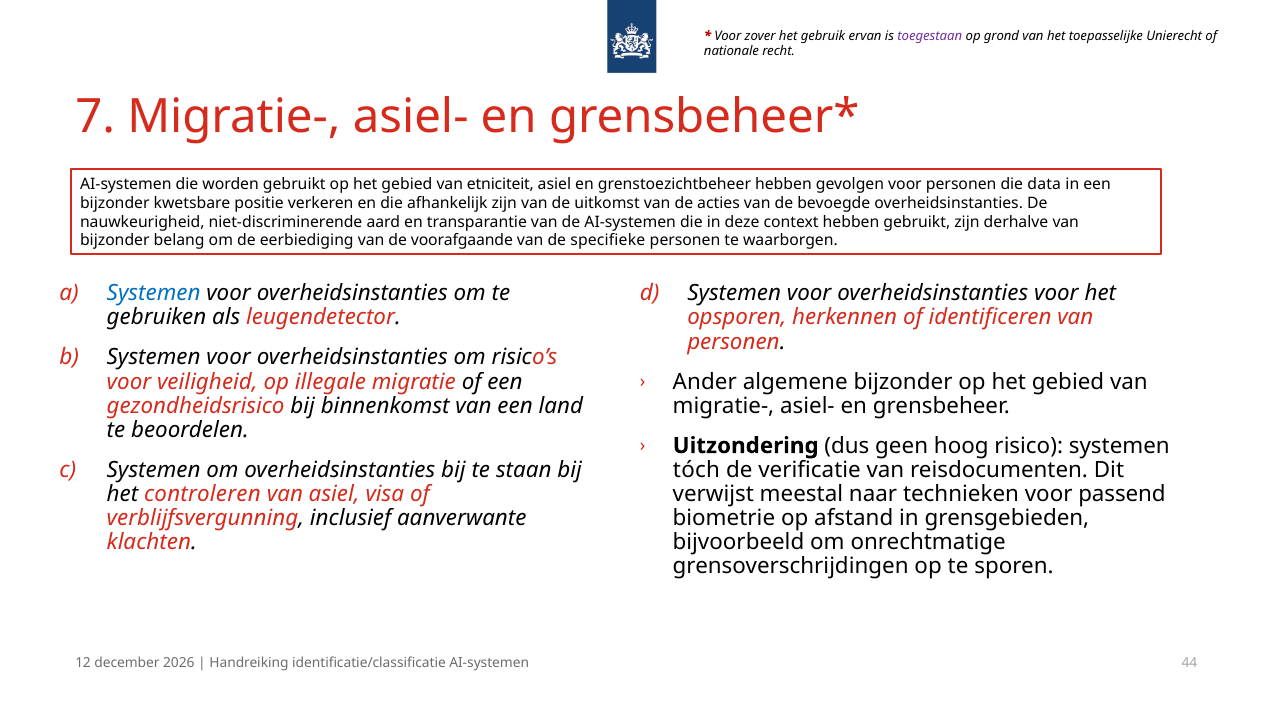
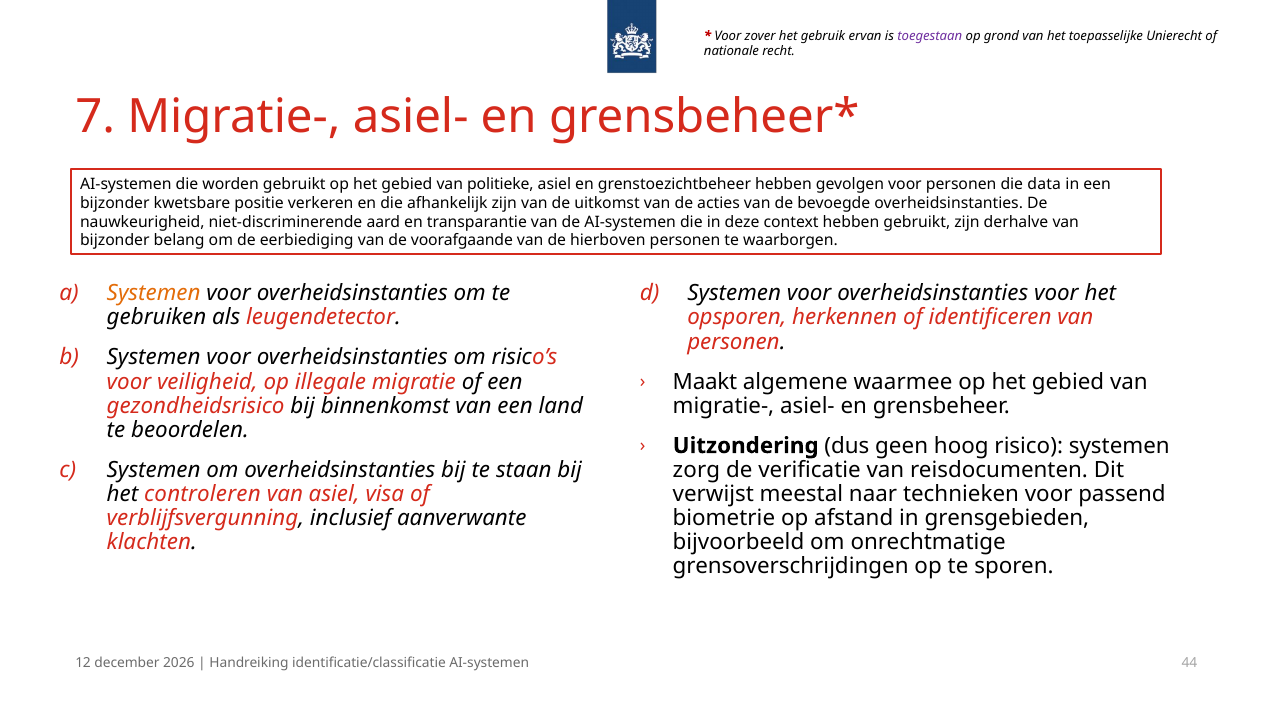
etniciteit: etniciteit -> politieke (500, 184)
specifieke: specifieke -> hierboven (608, 241)
Systemen colour: blue -> orange (154, 294)
Ander: Ander -> Maakt (705, 382)
algemene bijzonder: bijzonder -> waarmee (903, 382)
tóch: tóch -> zorg (696, 470)
